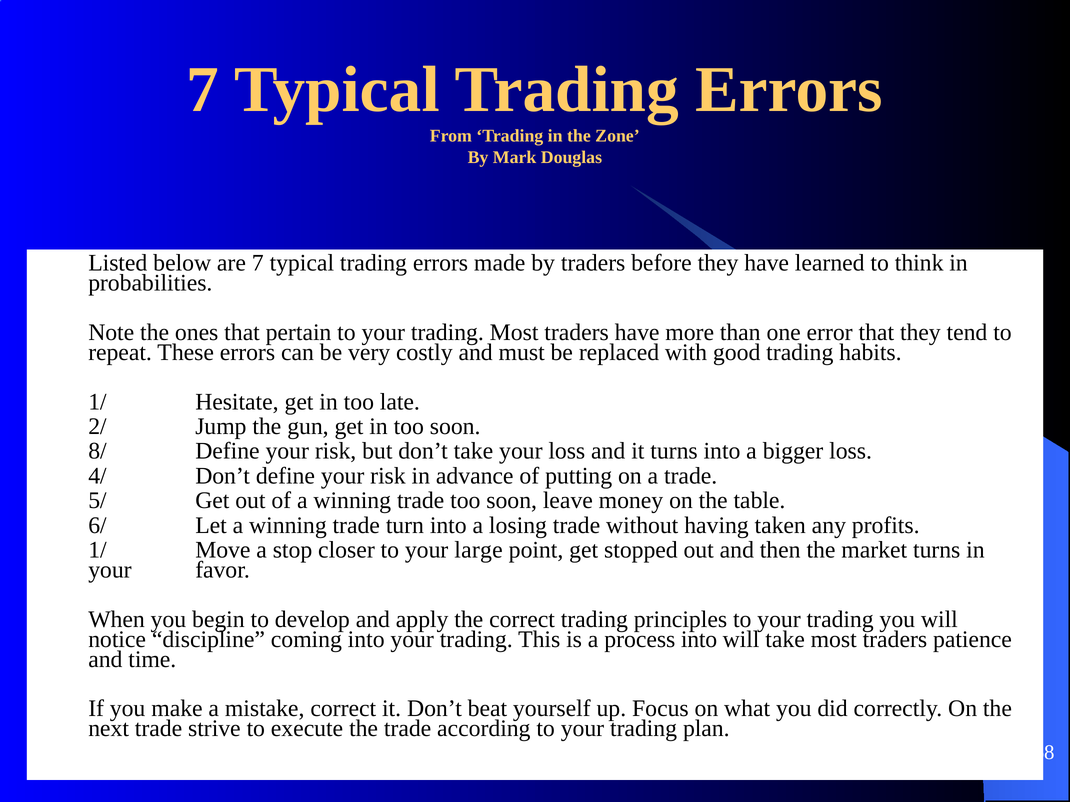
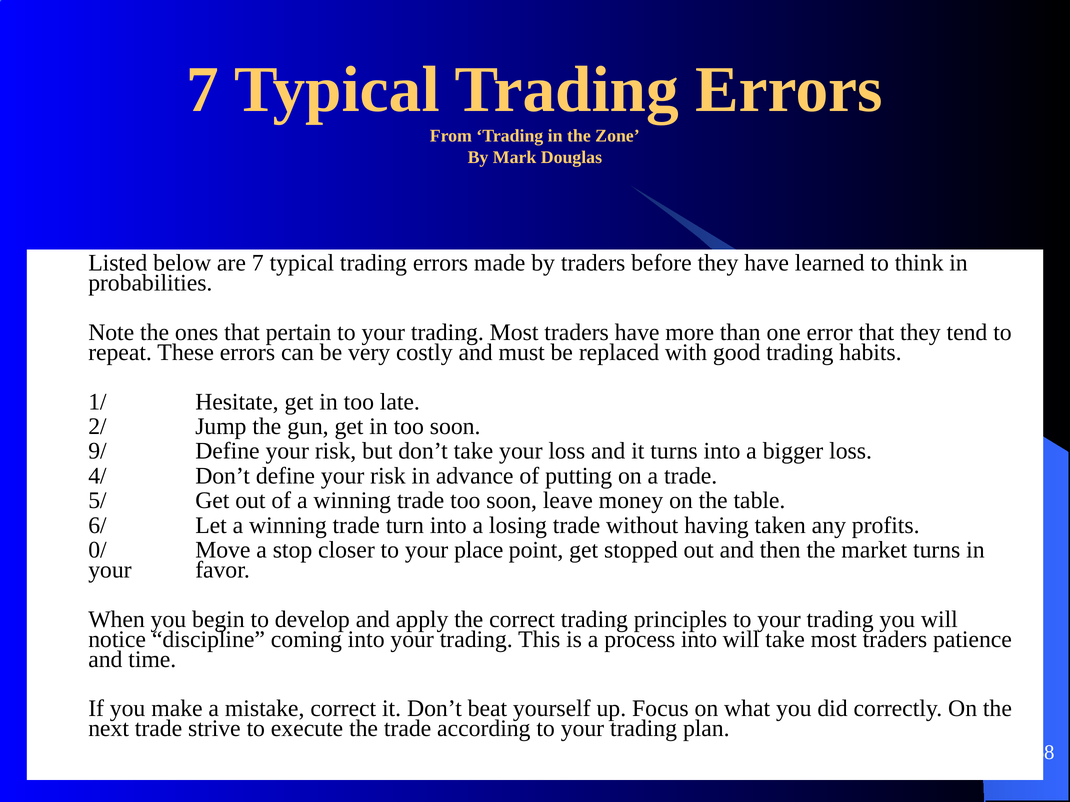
8/: 8/ -> 9/ (97, 451)
1/: 1/ -> 0/ (97, 550)
large: large -> place (479, 550)
